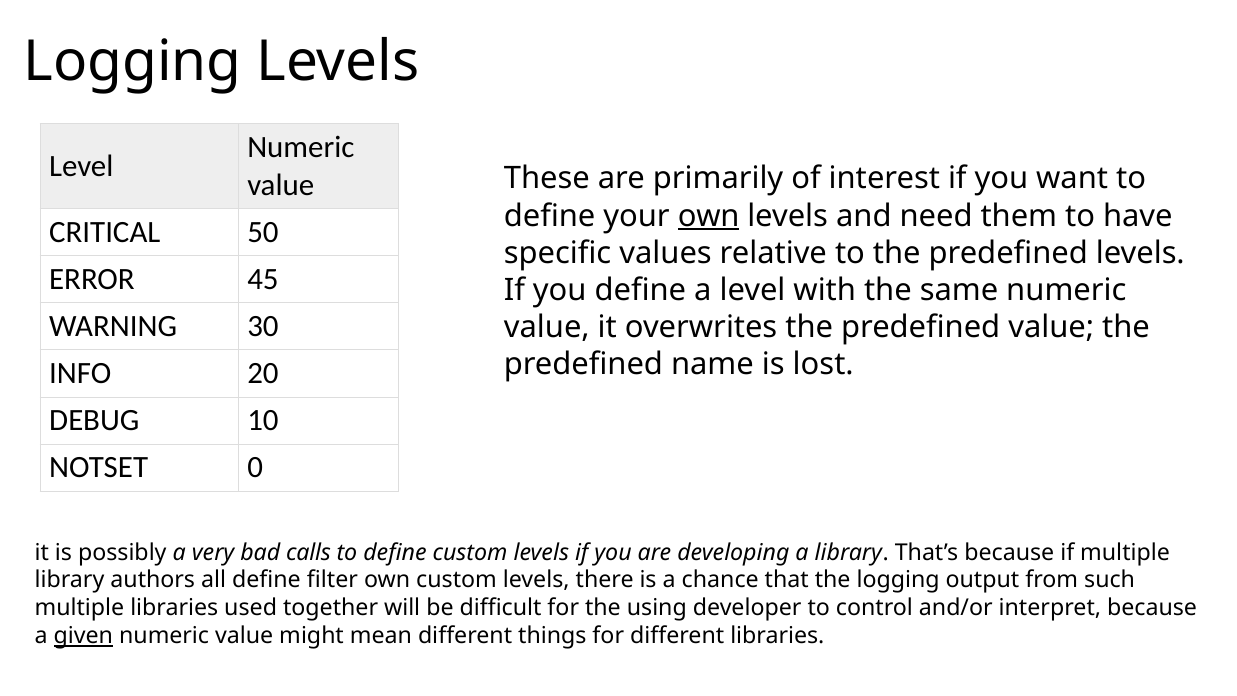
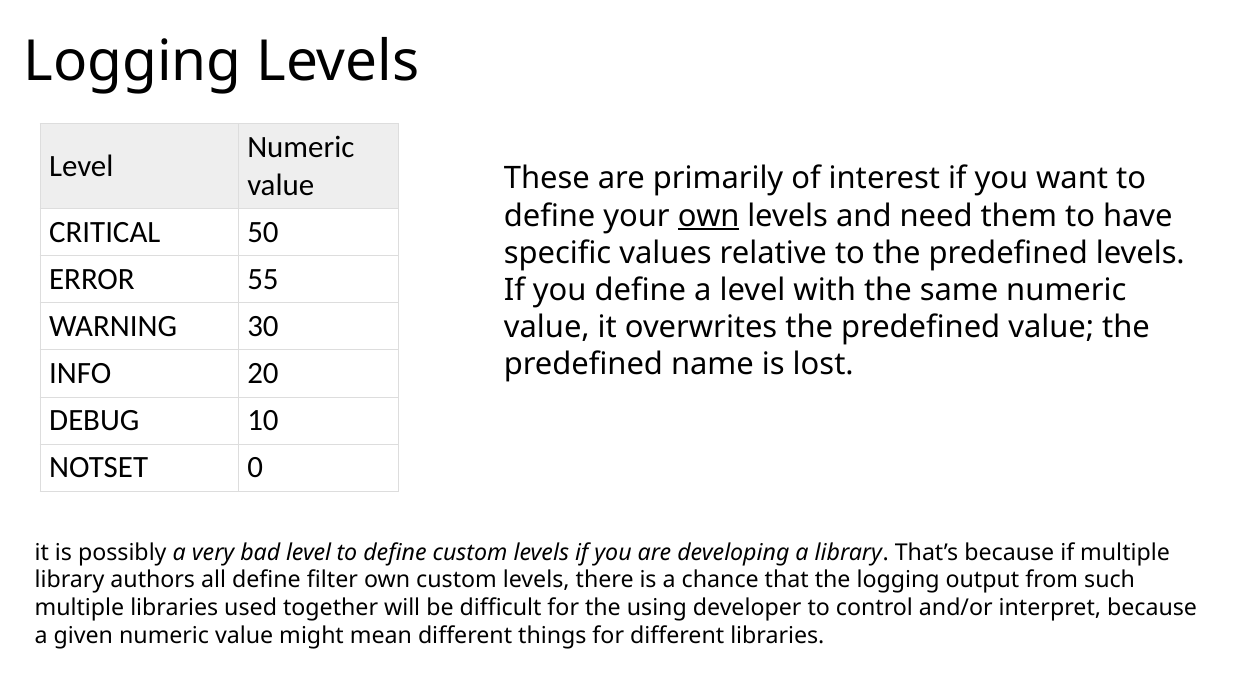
45: 45 -> 55 (263, 279)
bad calls: calls -> level (309, 552)
given underline: present -> none (83, 636)
